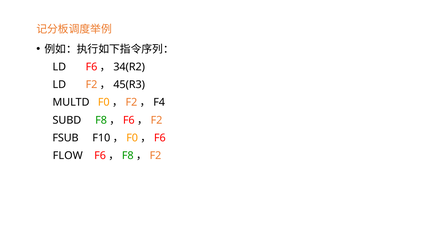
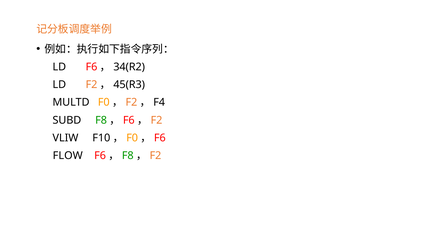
FSUB: FSUB -> VLIW (65, 138)
